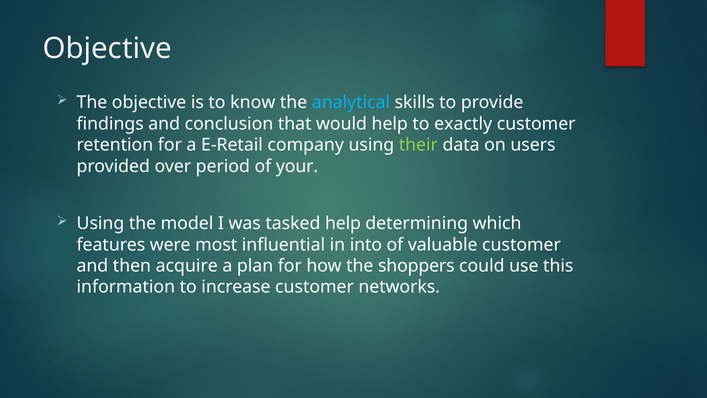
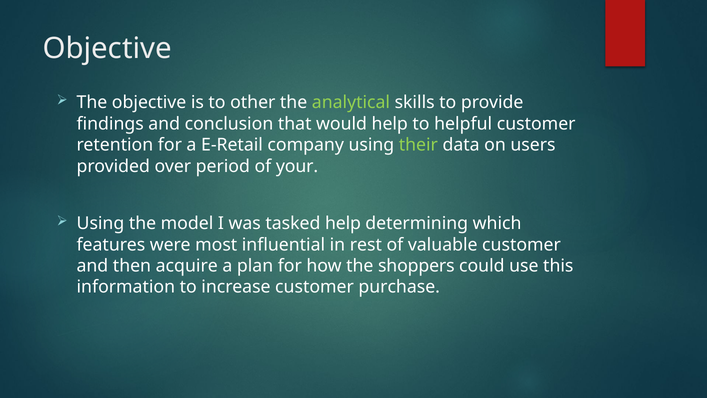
know: know -> other (253, 103)
analytical colour: light blue -> light green (351, 103)
exactly: exactly -> helpful (463, 124)
into: into -> rest (366, 245)
networks: networks -> purchase (399, 287)
